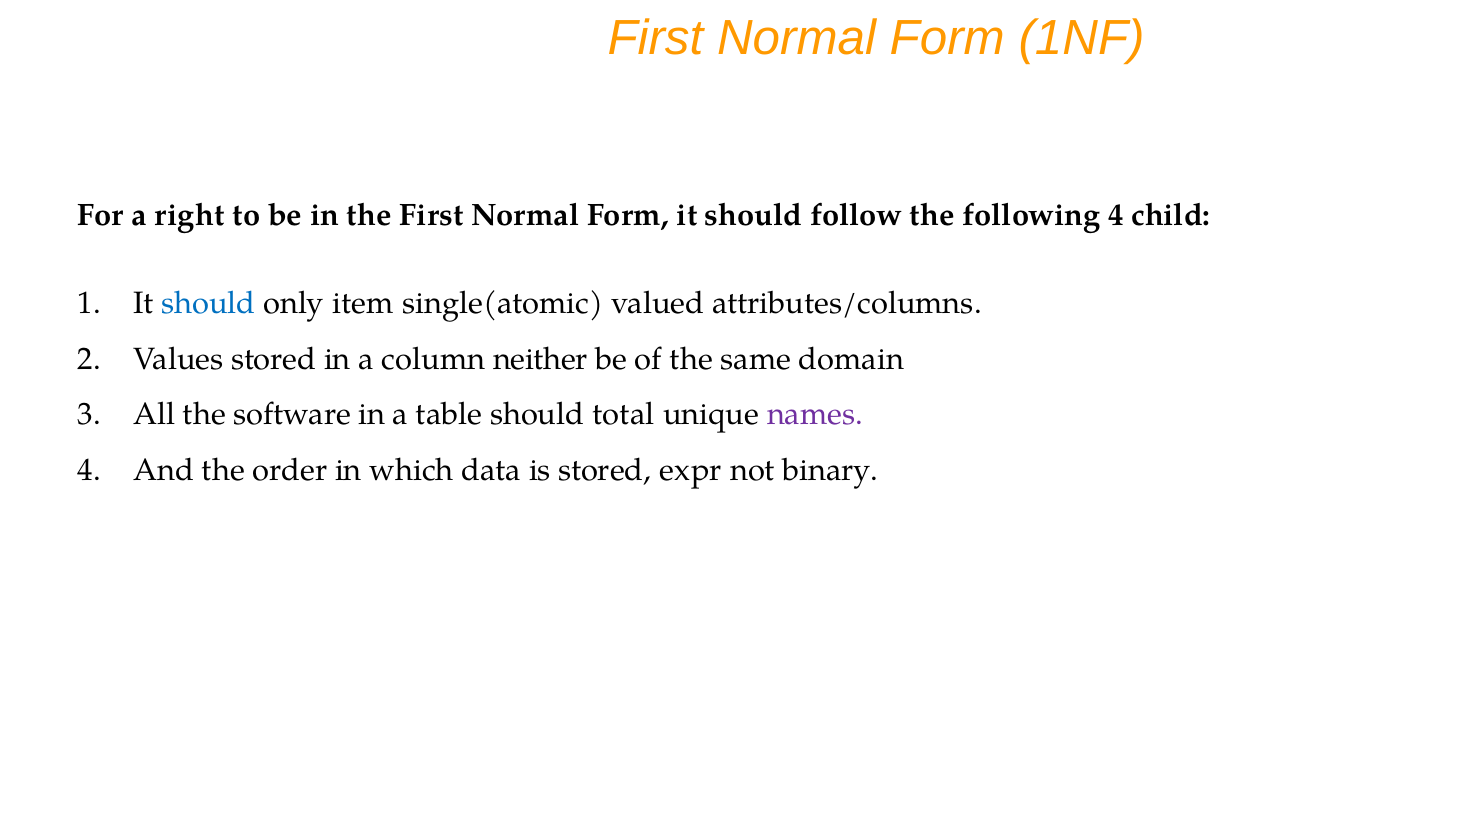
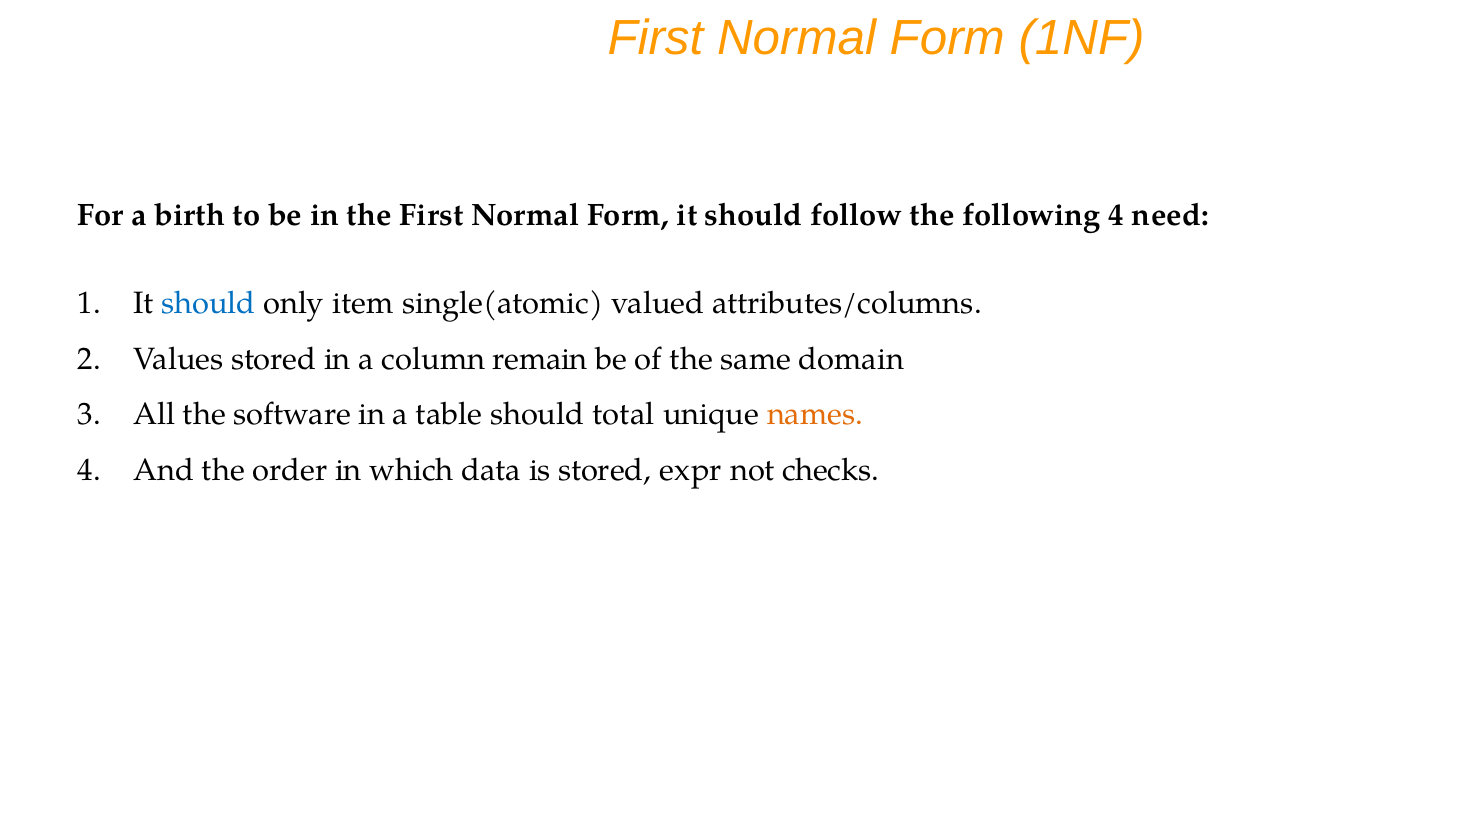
right: right -> birth (190, 215)
child: child -> need (1171, 215)
neither: neither -> remain (540, 359)
names colour: purple -> orange (815, 415)
binary: binary -> checks (831, 470)
